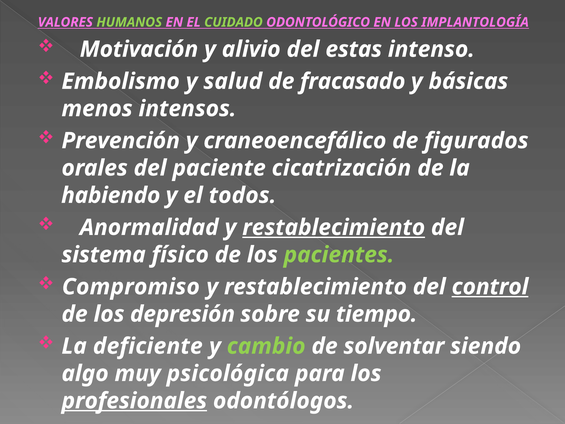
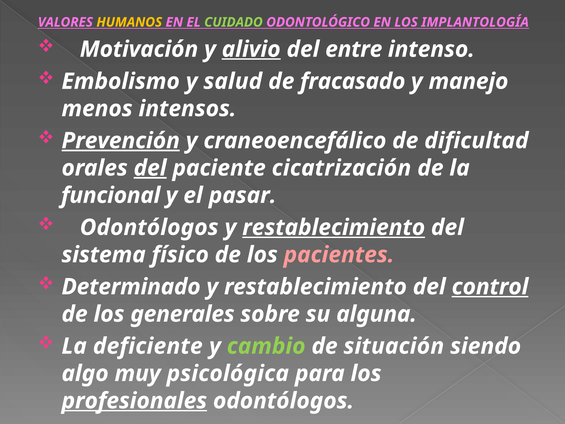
HUMANOS colour: light green -> yellow (129, 22)
alivio underline: none -> present (251, 49)
estas: estas -> entre (354, 49)
básicas: básicas -> manejo (468, 81)
Prevención underline: none -> present (121, 141)
figurados: figurados -> dificultad (476, 141)
del underline: none -> present (150, 168)
habiendo: habiendo -> funcional (111, 195)
todos: todos -> pasar (243, 195)
Anormalidad: Anormalidad -> Odontólogos (149, 227)
pacientes colour: light green -> pink (339, 255)
Compromiso: Compromiso -> Determinado (131, 287)
depresión: depresión -> generales (183, 314)
tiempo: tiempo -> alguna (377, 314)
solventar: solventar -> situación (394, 346)
